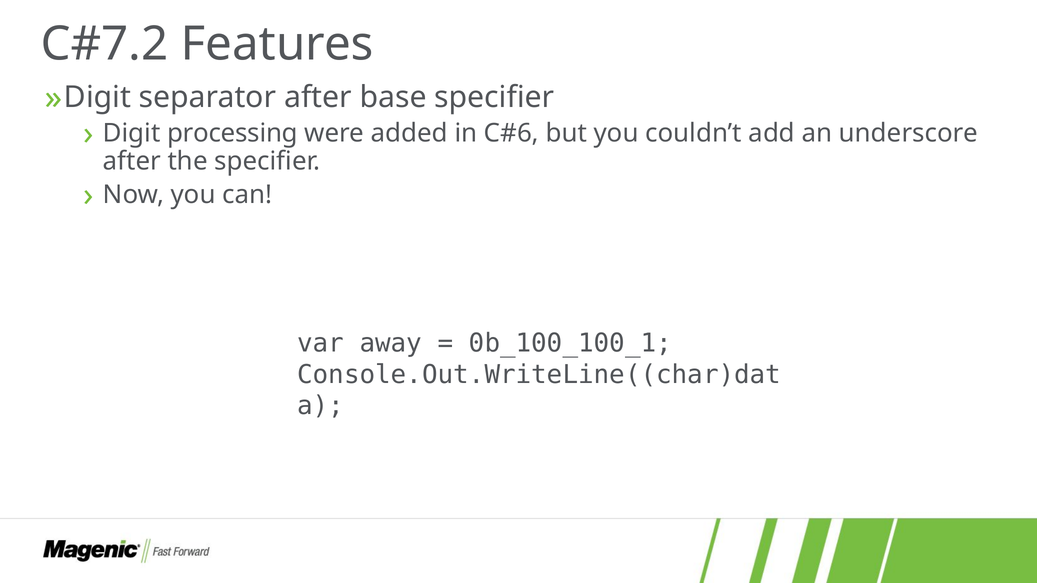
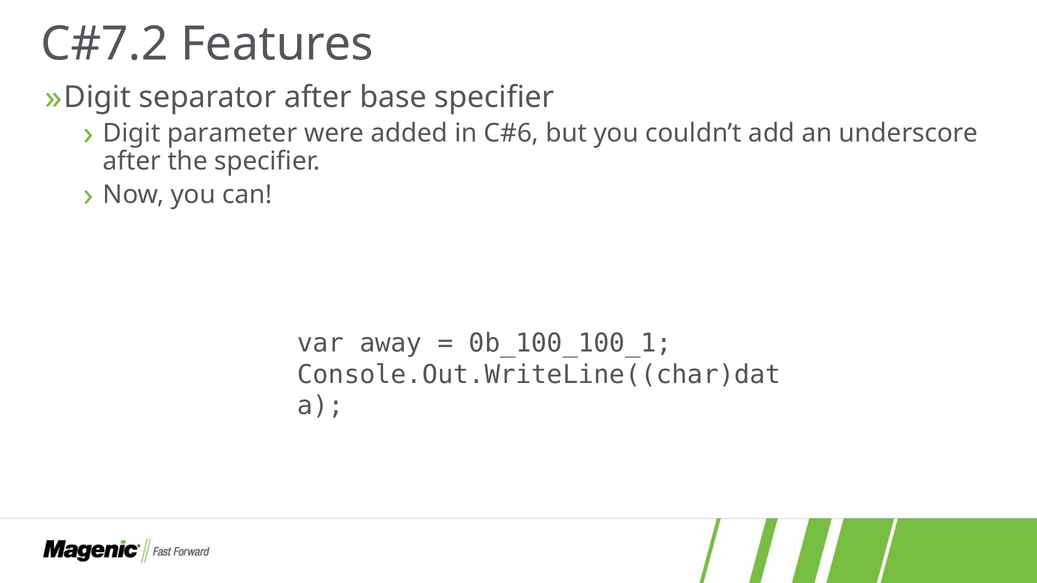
processing: processing -> parameter (232, 133)
